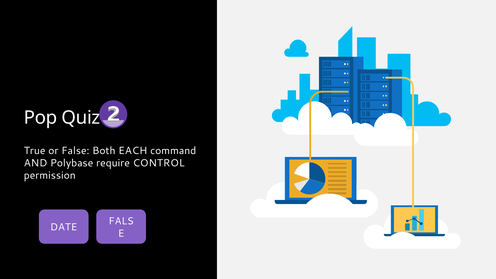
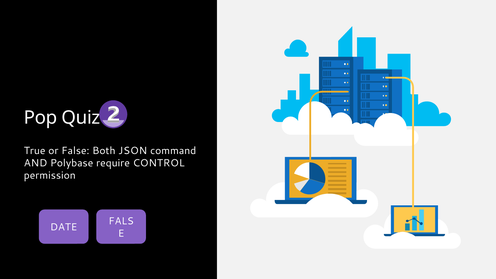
EACH: EACH -> JSON (133, 151)
